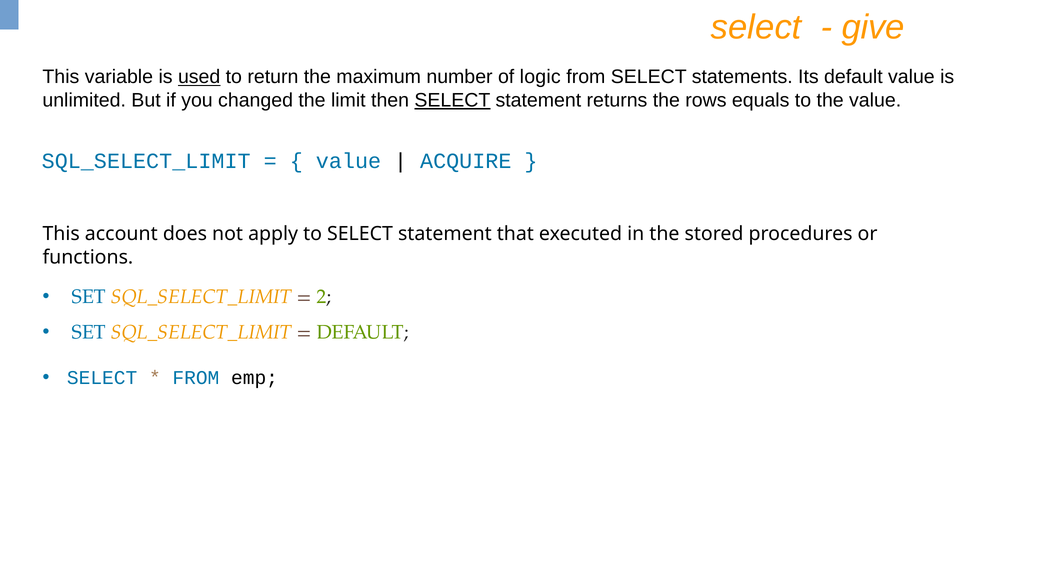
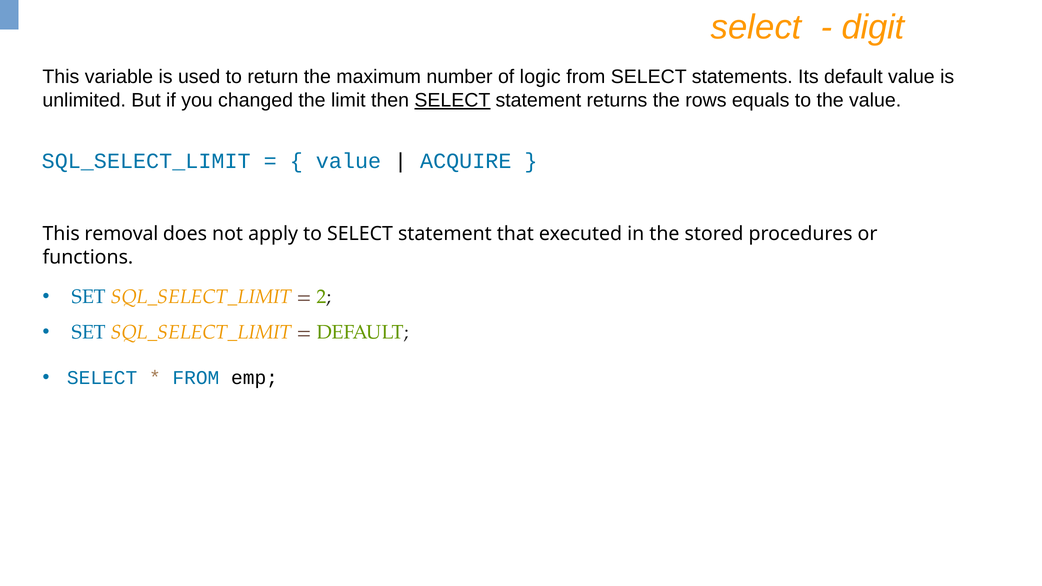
give: give -> digit (873, 27)
used underline: present -> none (199, 77)
account: account -> removal (121, 234)
